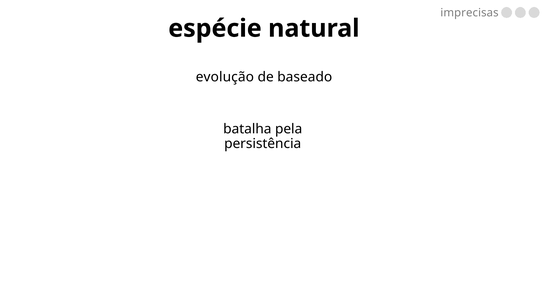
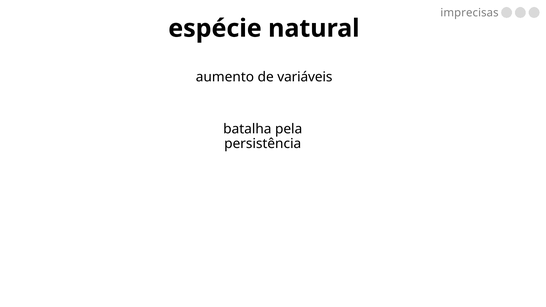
evolução: evolução -> aumento (225, 77)
baseado: baseado -> variáveis (305, 77)
